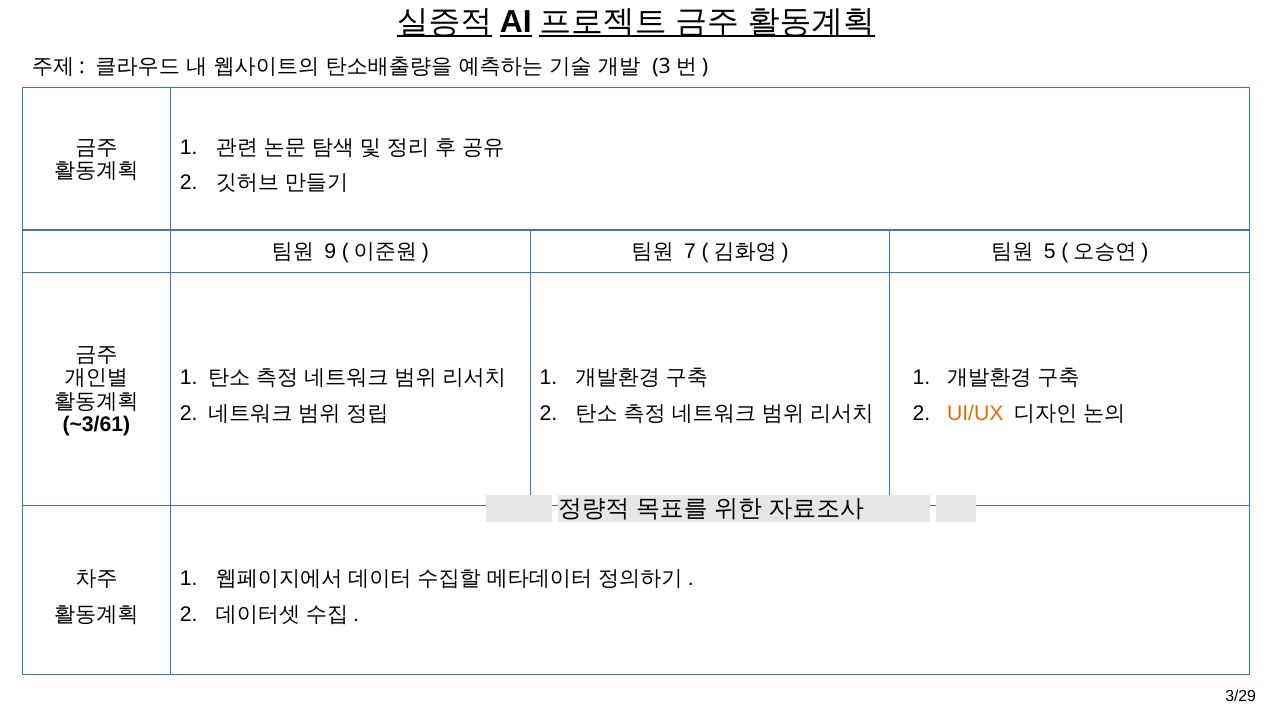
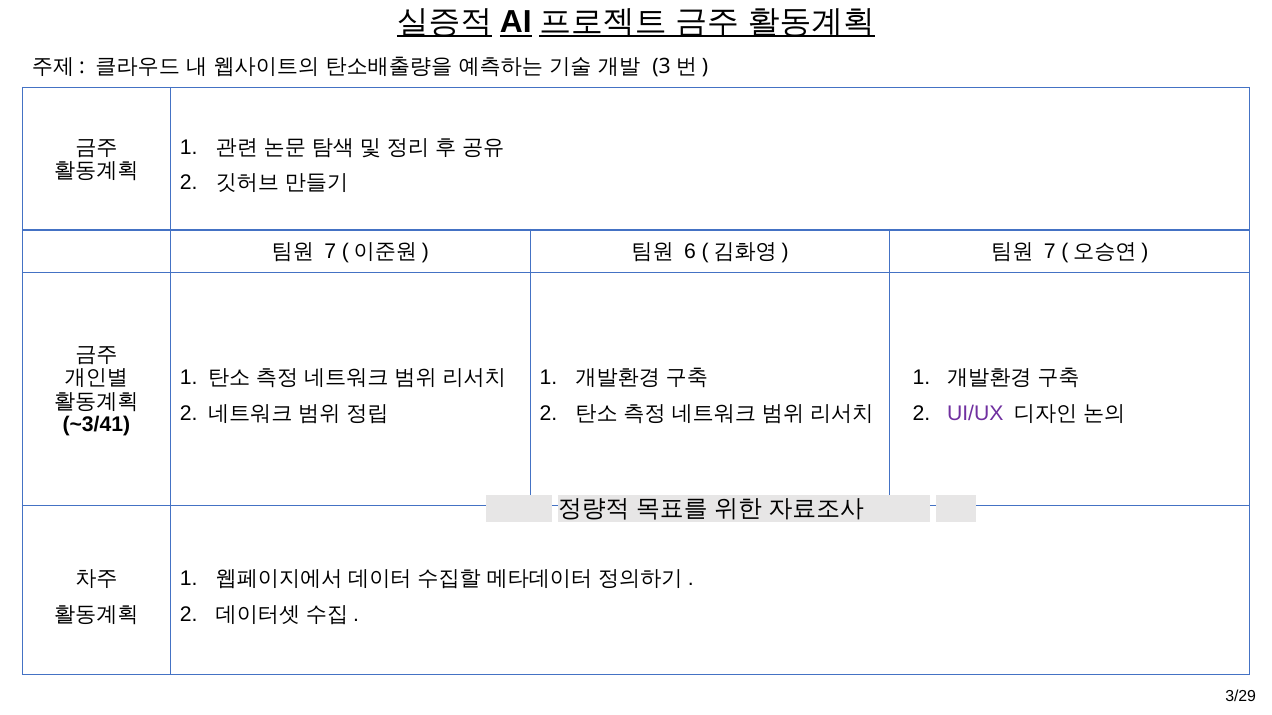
9: 9 -> 7 (330, 252)
7: 7 -> 6 (690, 252)
5: 5 -> 7 (1050, 252)
UI/UX colour: orange -> purple (975, 413)
~3/61: ~3/61 -> ~3/41 (96, 425)
